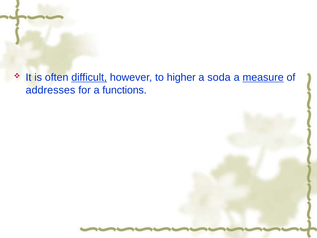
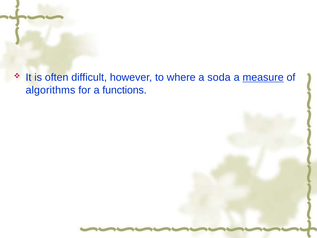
difficult underline: present -> none (89, 77)
higher: higher -> where (181, 77)
addresses: addresses -> algorithms (50, 90)
